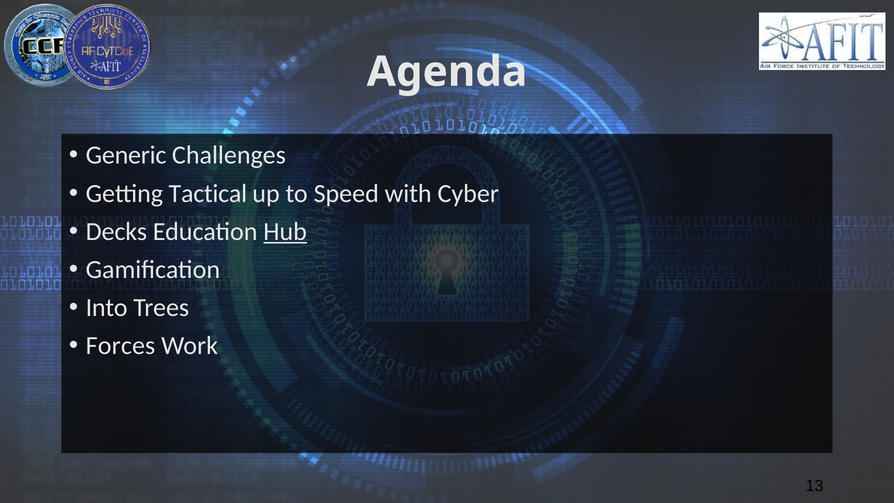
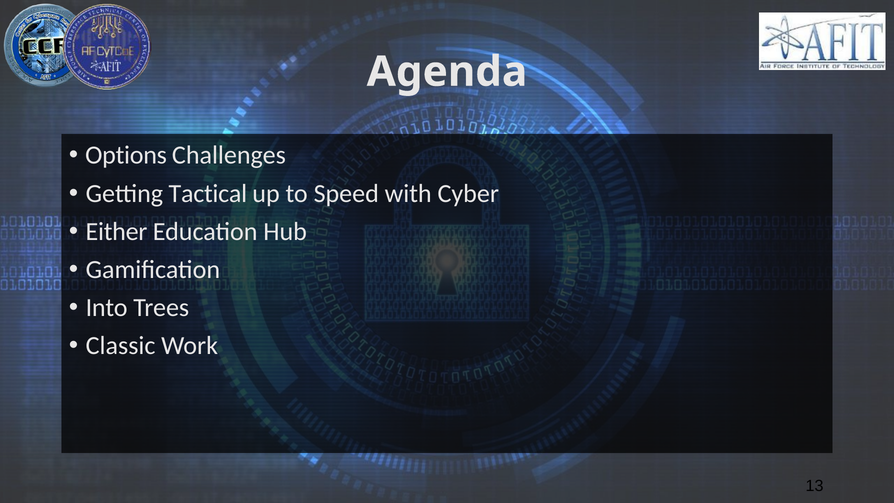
Generic: Generic -> Options (126, 155)
Decks: Decks -> Either (117, 231)
Hub underline: present -> none (285, 231)
Forces: Forces -> Classic (121, 346)
